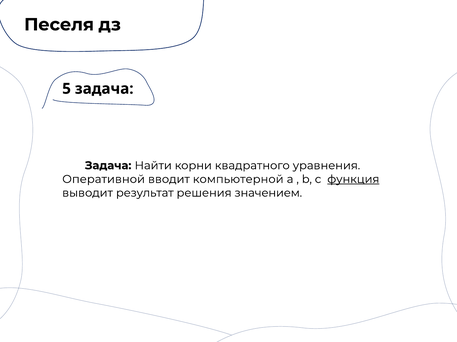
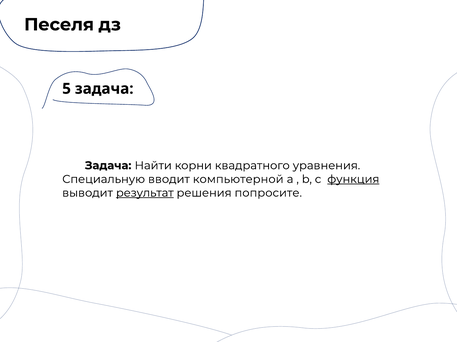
Оперативной: Оперативной -> Специальную (104, 180)
результат underline: none -> present (145, 193)
значением: значением -> попросите (268, 193)
